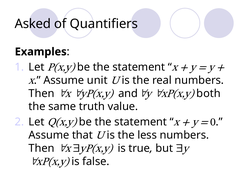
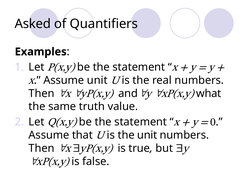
both: both -> what (209, 93)
the less: less -> unit (147, 135)
